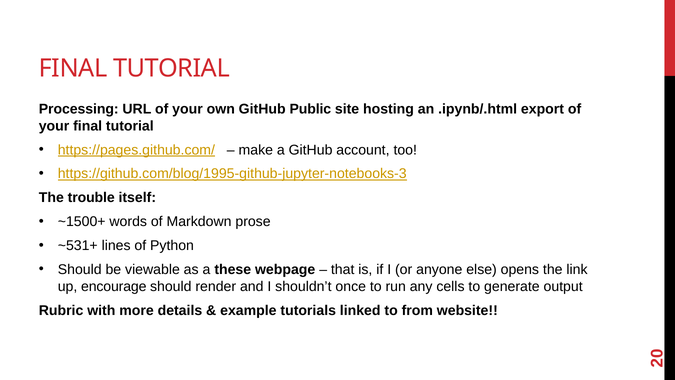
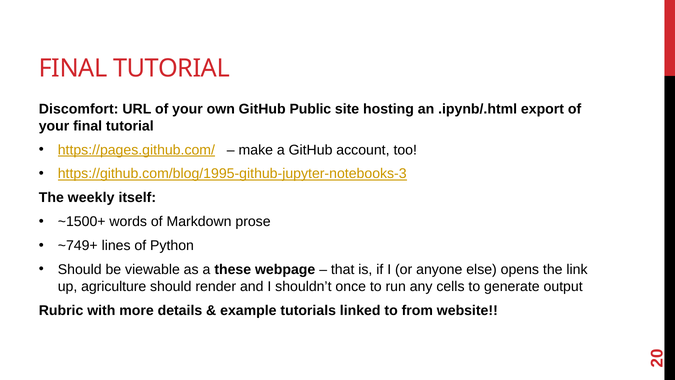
Processing: Processing -> Discomfort (79, 109)
trouble: trouble -> weekly (91, 198)
~531+: ~531+ -> ~749+ (78, 245)
encourage: encourage -> agriculture (114, 286)
